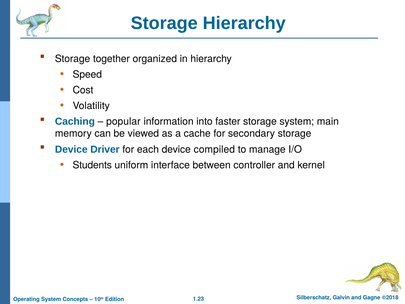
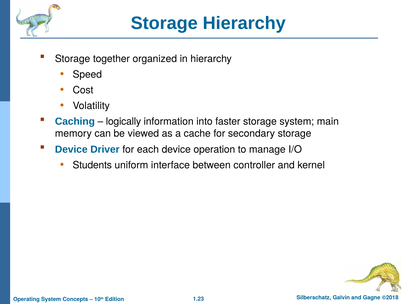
popular: popular -> logically (123, 121)
compiled: compiled -> operation (214, 149)
